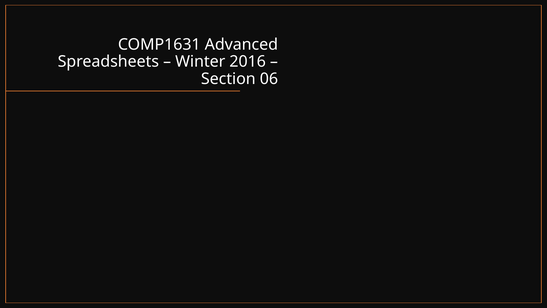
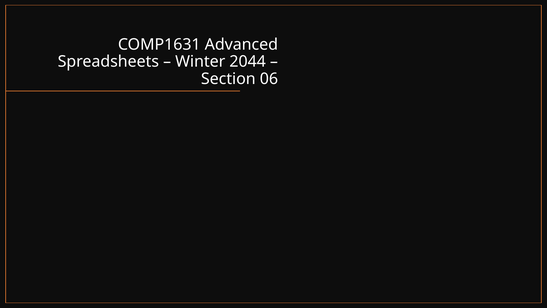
2016: 2016 -> 2044 (248, 62)
